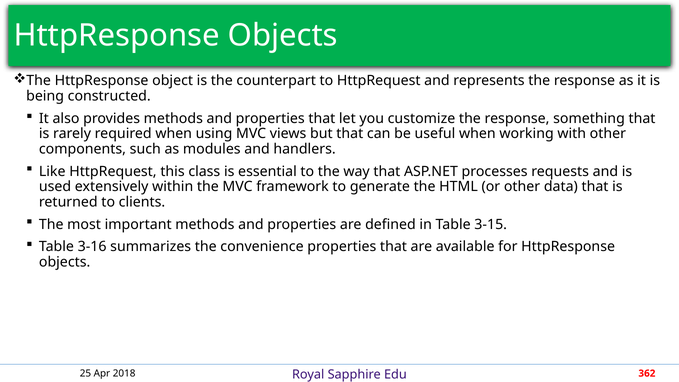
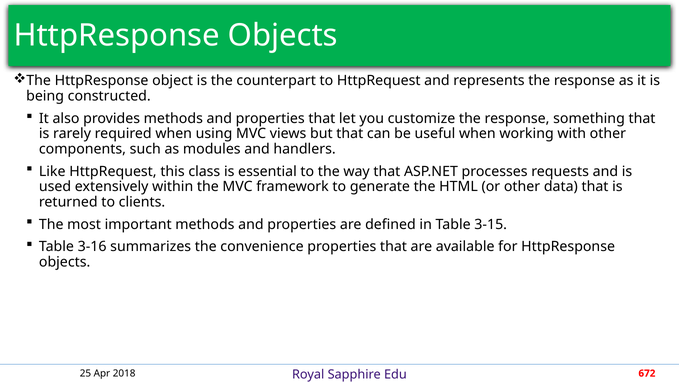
362: 362 -> 672 (647, 373)
